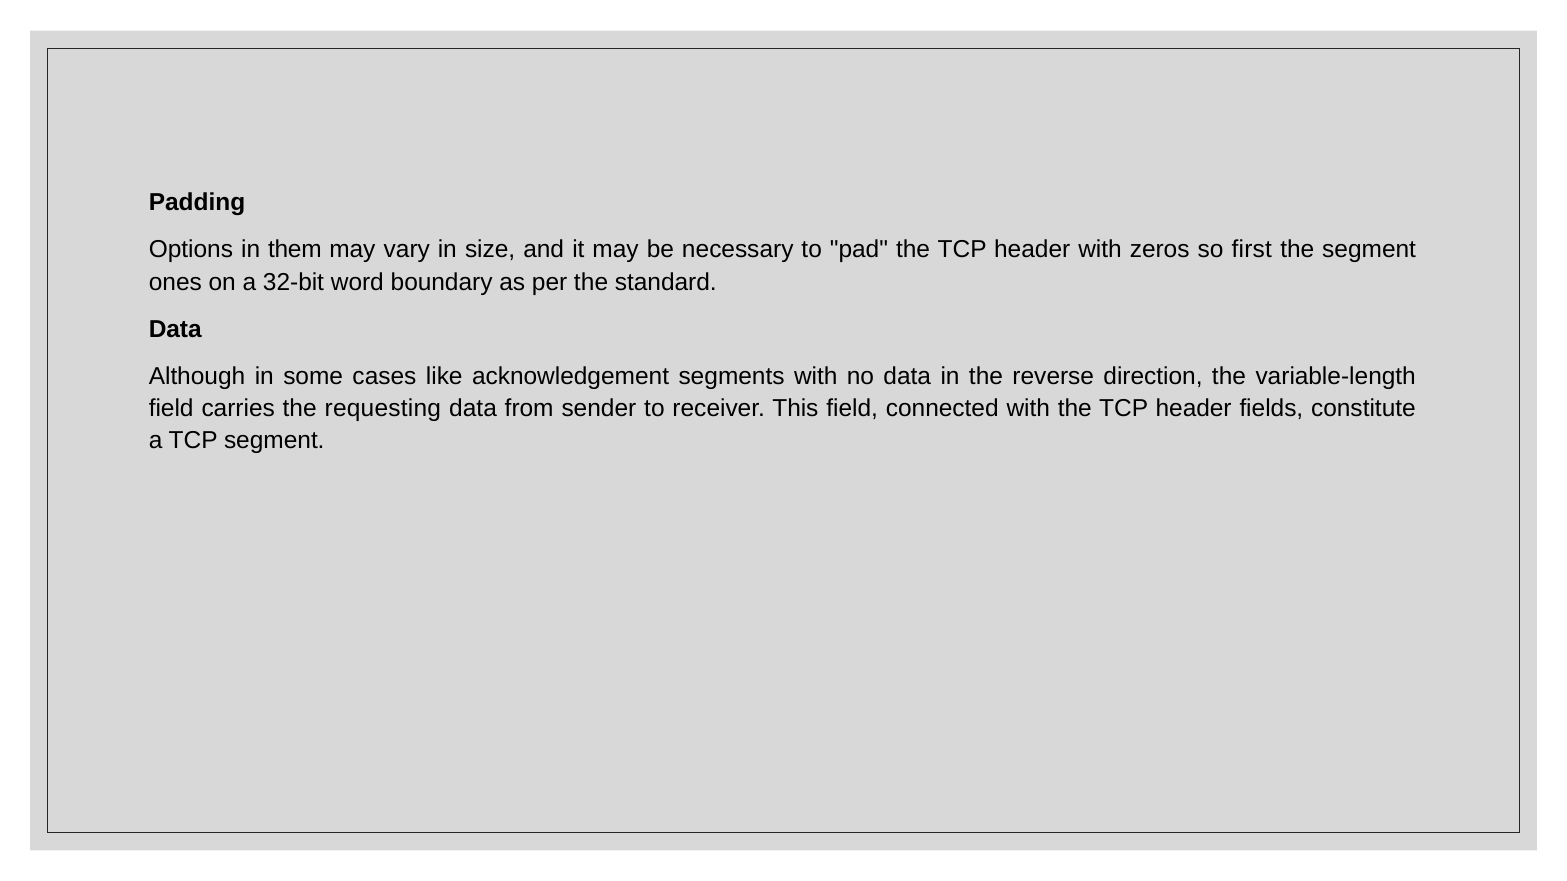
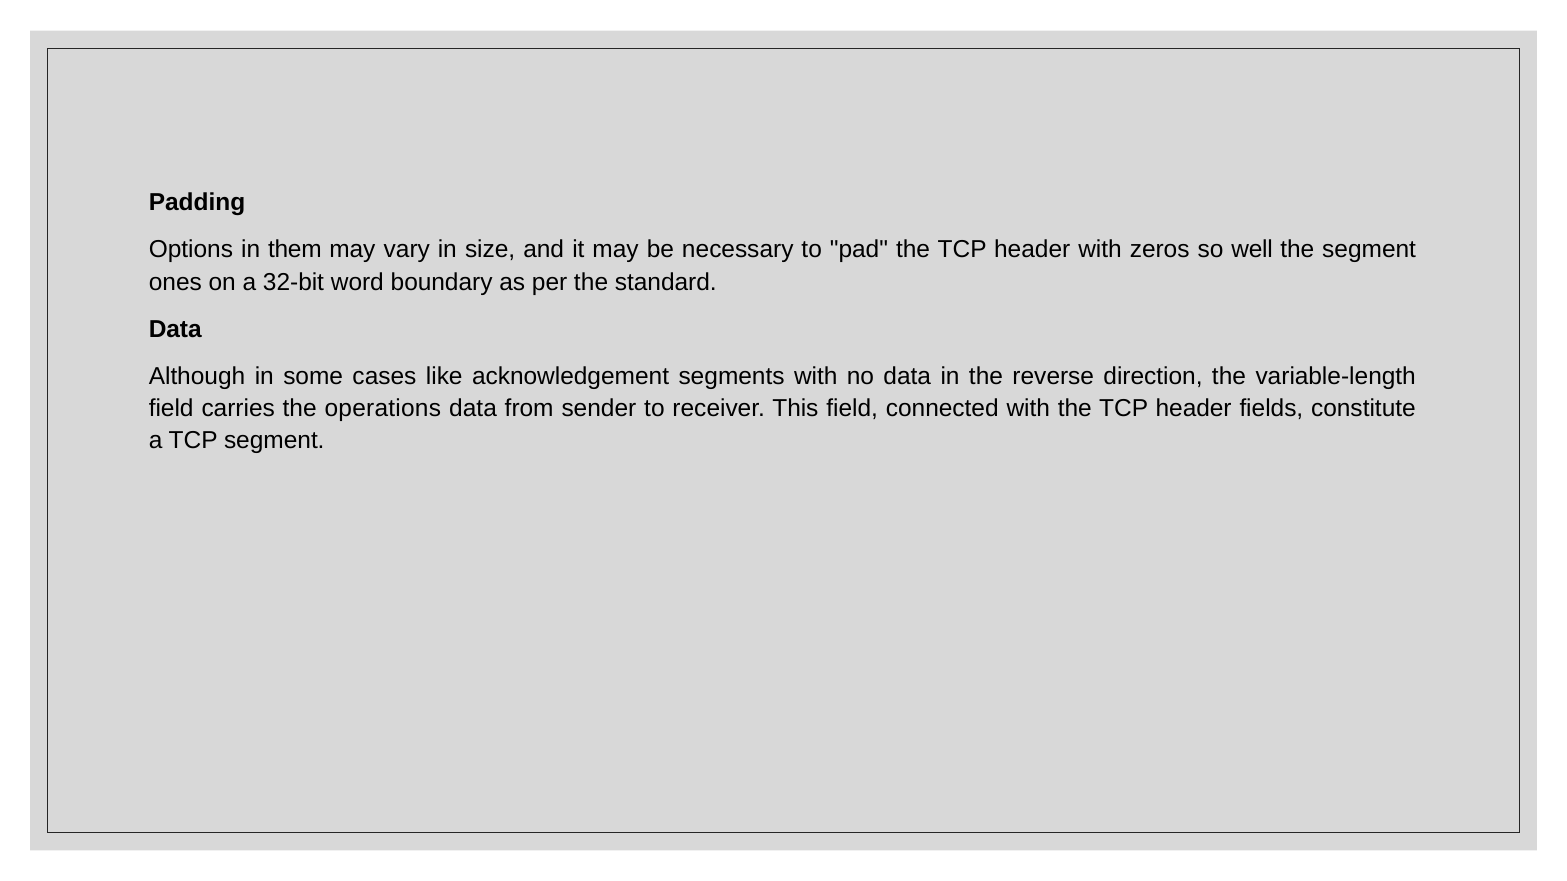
first: first -> well (1252, 250)
requesting: requesting -> operations (383, 408)
